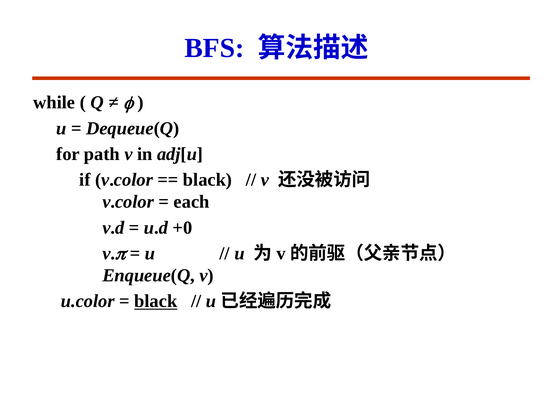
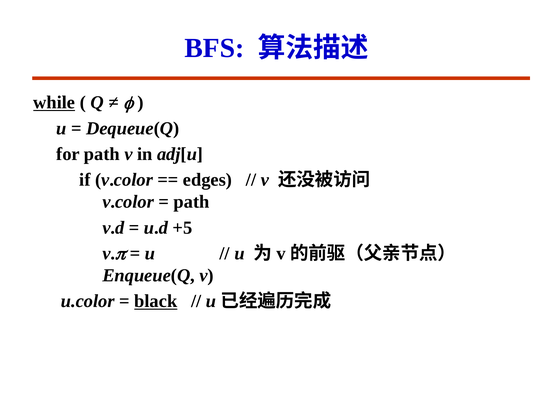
while underline: none -> present (54, 103)
black: black -> edges (208, 180)
each: each -> path (192, 202)
+0: +0 -> +5 (182, 228)
